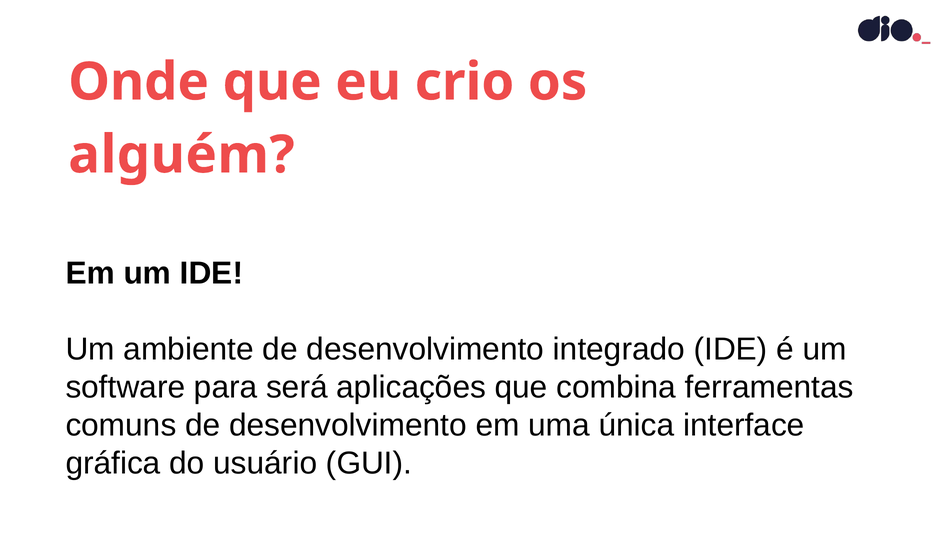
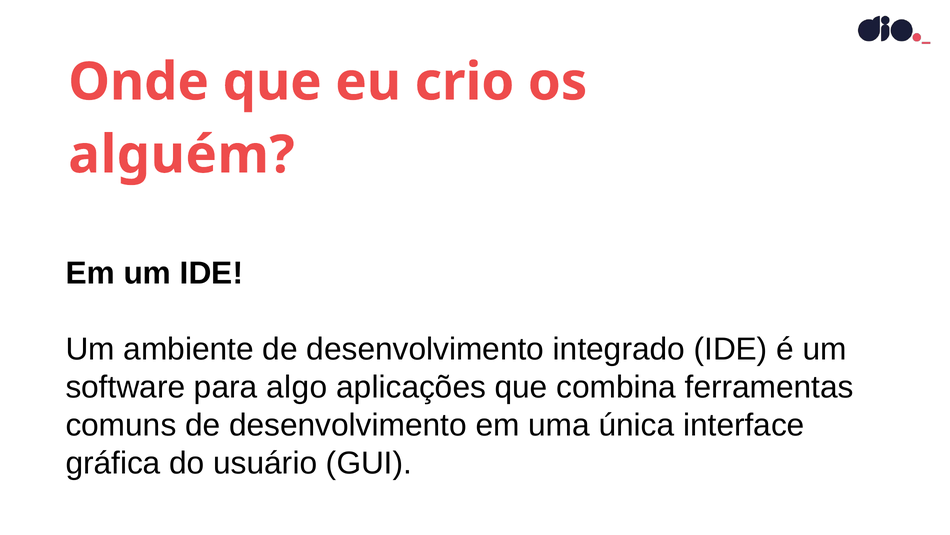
será: será -> algo (297, 387)
